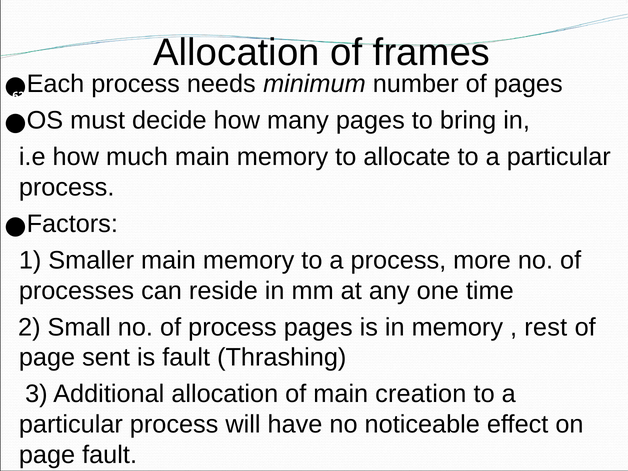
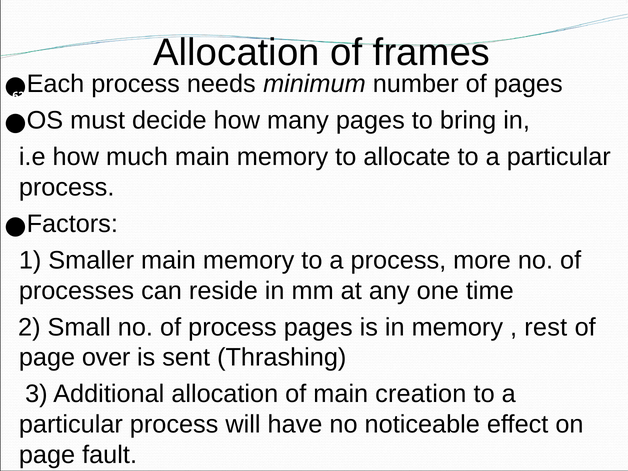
sent: sent -> over (106, 358)
is fault: fault -> sent (186, 358)
